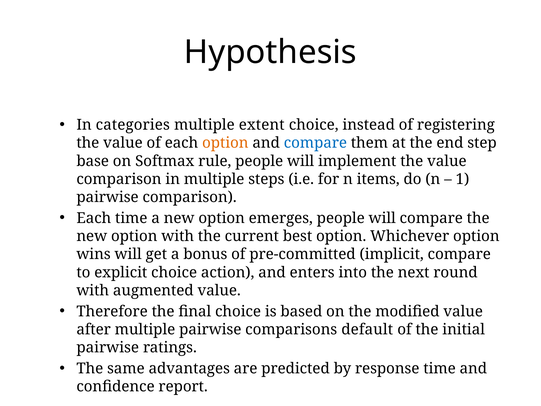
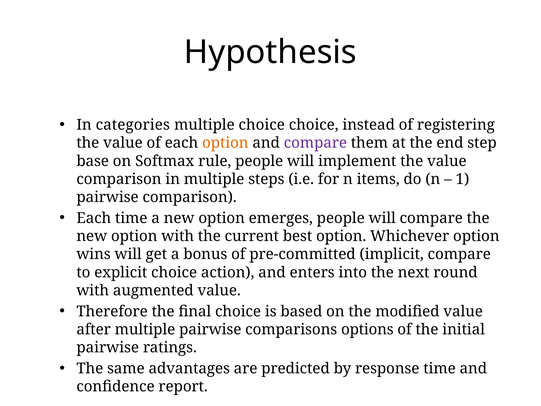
multiple extent: extent -> choice (262, 125)
compare colour: blue -> purple (315, 143)
default: default -> options (367, 329)
